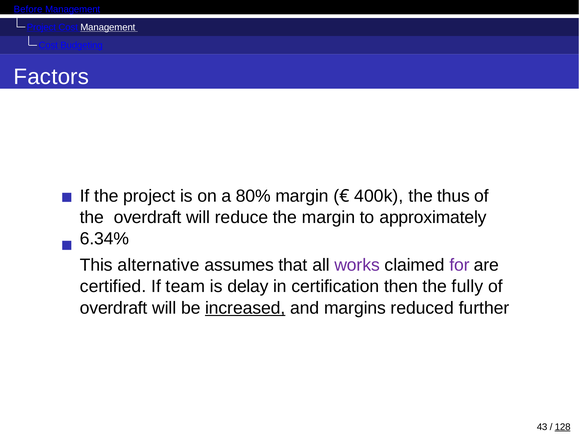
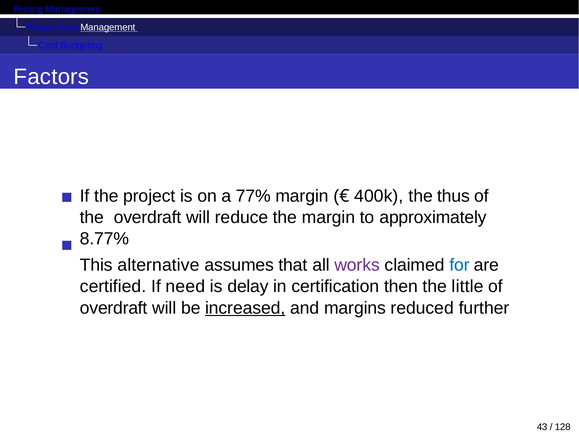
Before: Before -> Pricing (28, 9)
80%: 80% -> 77% (253, 196)
6.34%: 6.34% -> 8.77% (105, 239)
for colour: purple -> blue (460, 265)
team: team -> need (185, 287)
fully: fully -> little (468, 287)
128 underline: present -> none (563, 428)
